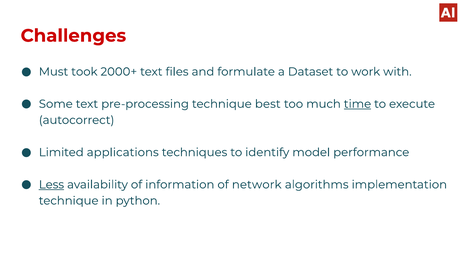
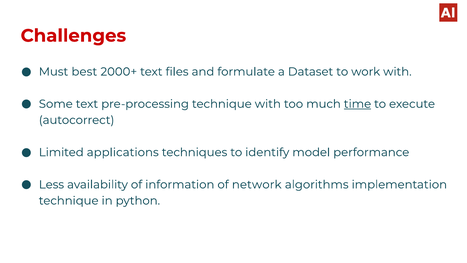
took: took -> best (84, 72)
technique best: best -> with (268, 104)
Less underline: present -> none (51, 184)
